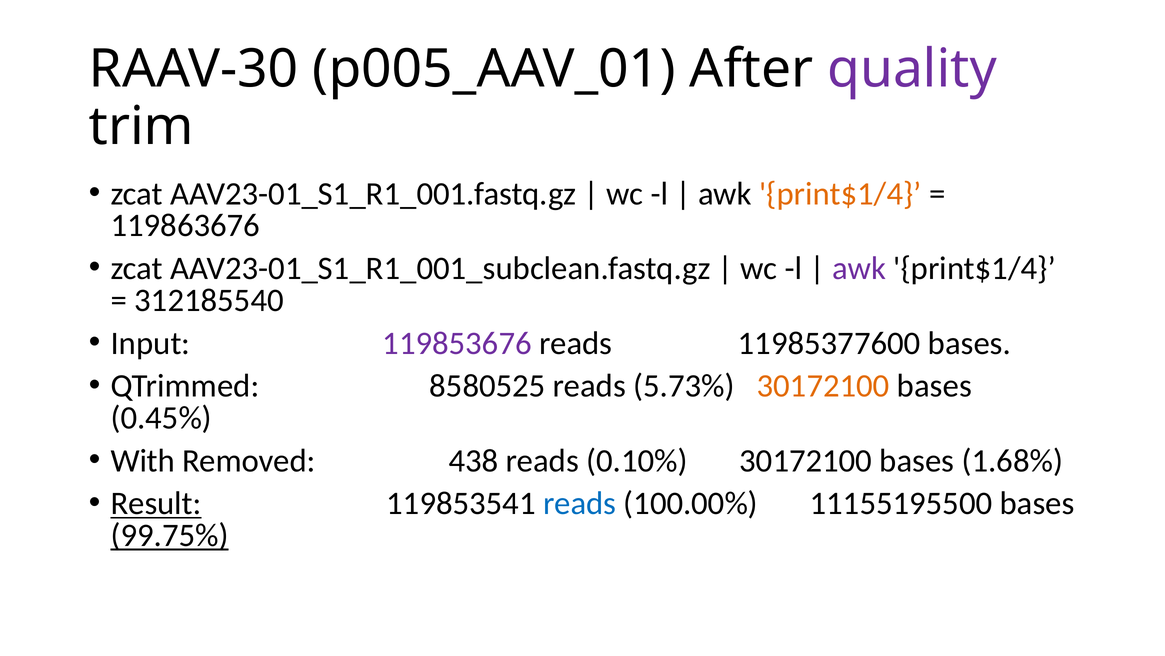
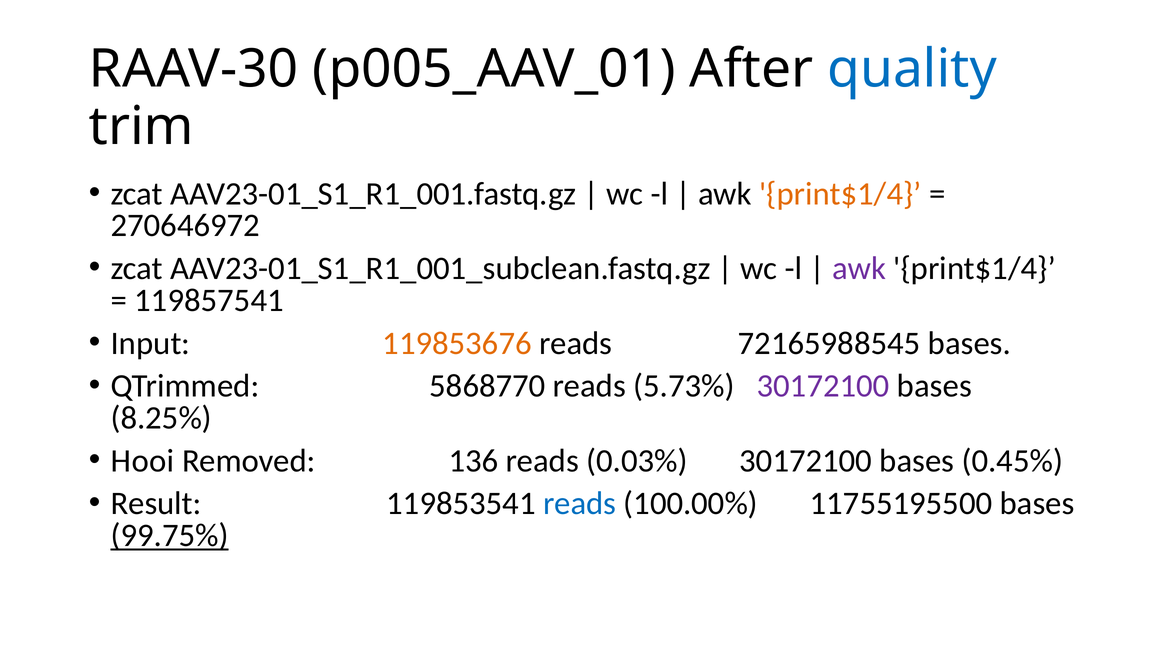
quality colour: purple -> blue (912, 69)
119863676: 119863676 -> 270646972 (185, 225)
312185540: 312185540 -> 119857541 (209, 300)
119853676 colour: purple -> orange (457, 343)
11985377600: 11985377600 -> 72165988545 (829, 343)
8580525: 8580525 -> 5868770 (487, 386)
30172100 colour: orange -> purple (823, 386)
0.45%: 0.45% -> 8.25% (161, 418)
With: With -> Hooi (142, 460)
438: 438 -> 136 (474, 460)
0.10%: 0.10% -> 0.03% (637, 460)
1.68%: 1.68% -> 0.45% (1012, 460)
Result underline: present -> none (156, 503)
11155195500: 11155195500 -> 11755195500 (901, 503)
